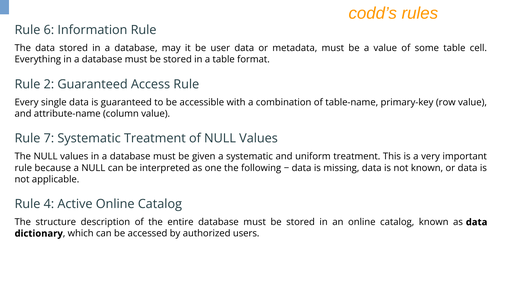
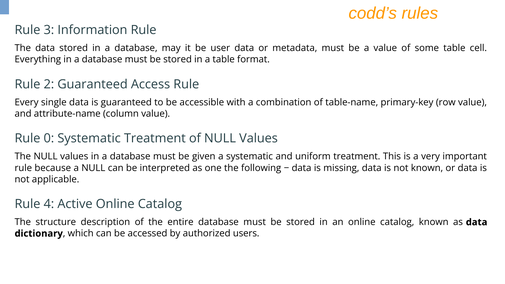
6: 6 -> 3 (49, 30)
7: 7 -> 0 (49, 138)
